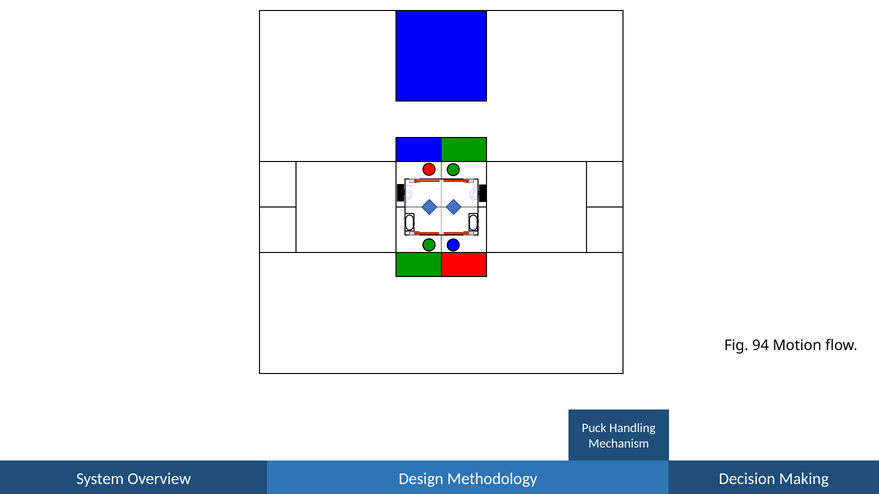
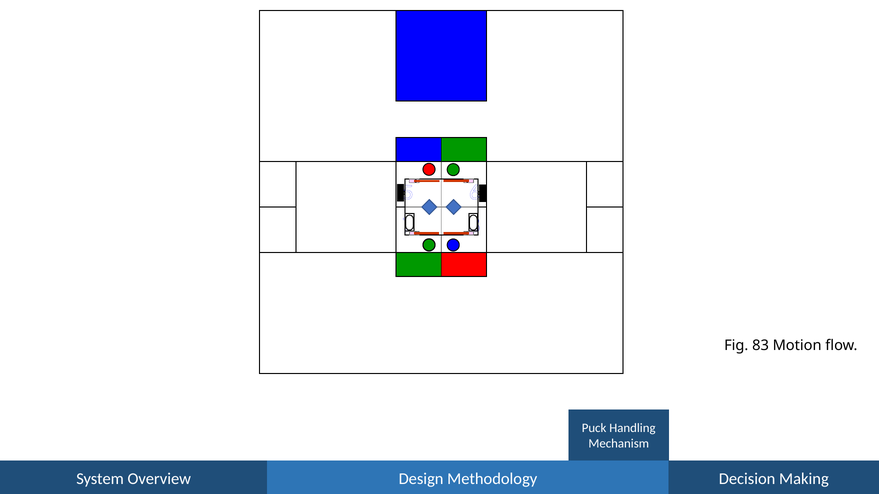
94: 94 -> 83 (761, 346)
